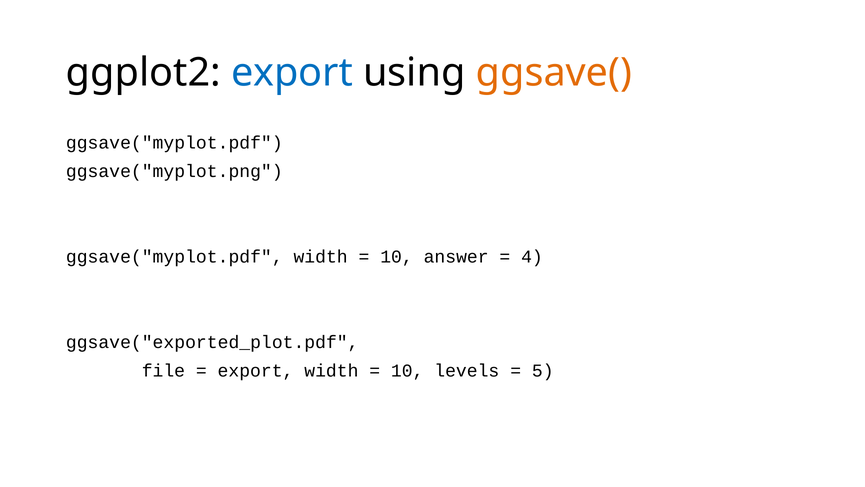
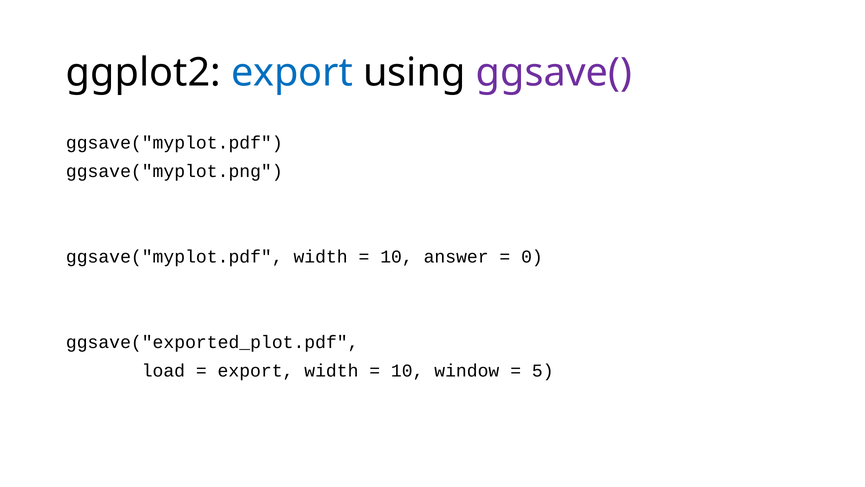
ggsave( colour: orange -> purple (554, 73)
4: 4 -> 0 (532, 256)
file: file -> load (163, 370)
levels: levels -> window (467, 370)
